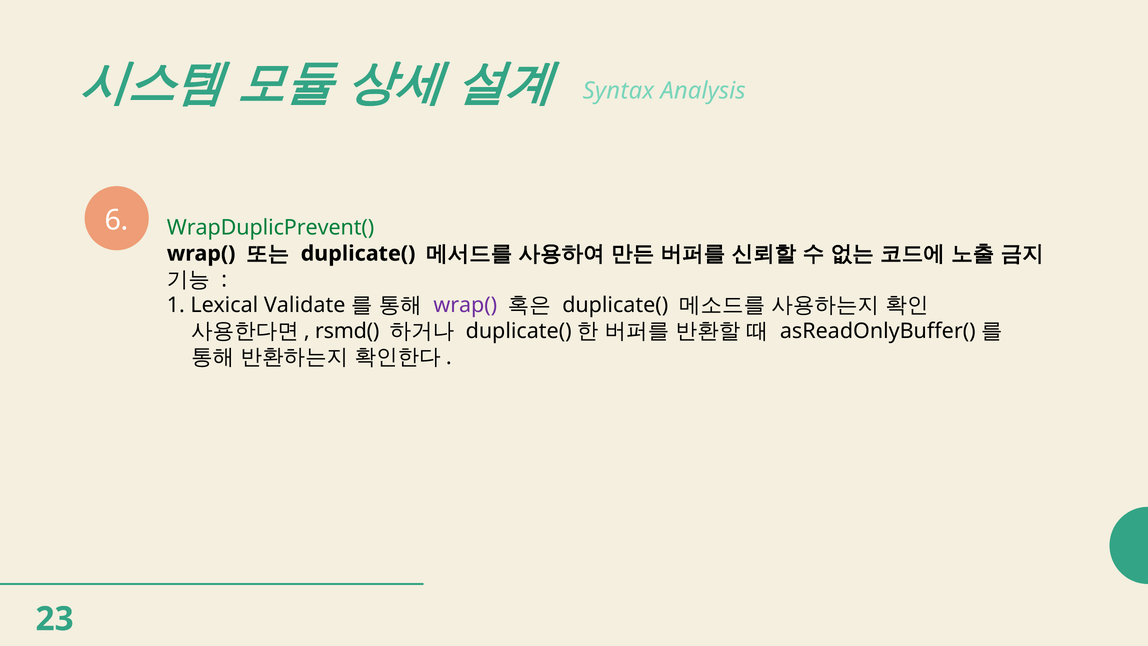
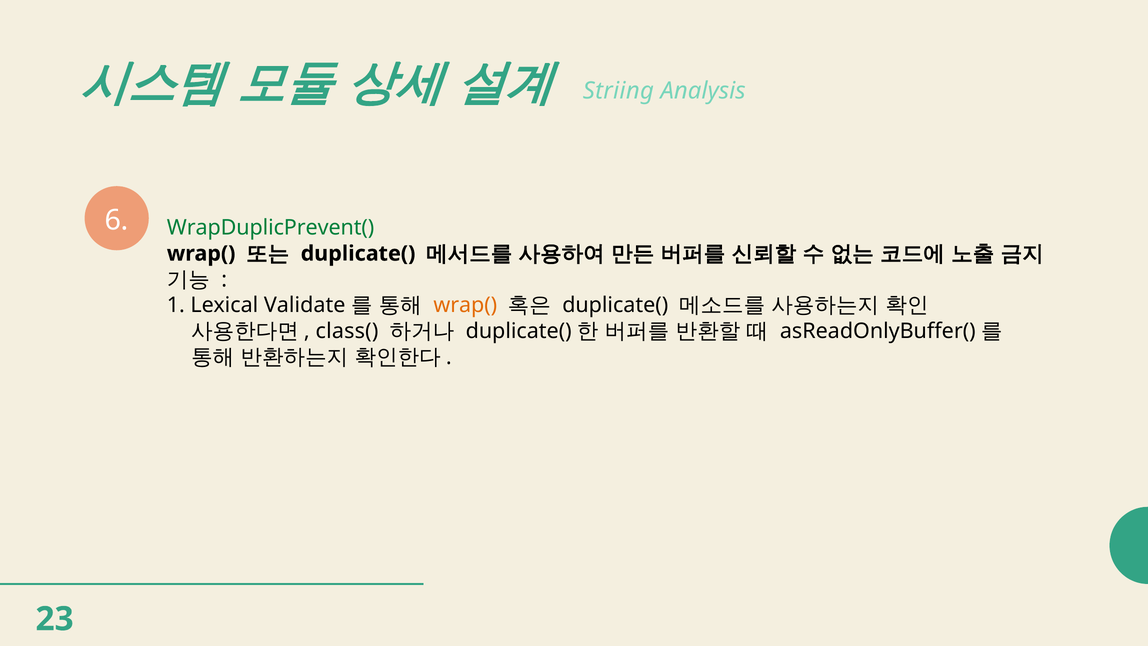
Syntax: Syntax -> Striing (618, 91)
wrap( colour: purple -> orange (465, 305)
rsmd(: rsmd( -> class( (347, 331)
